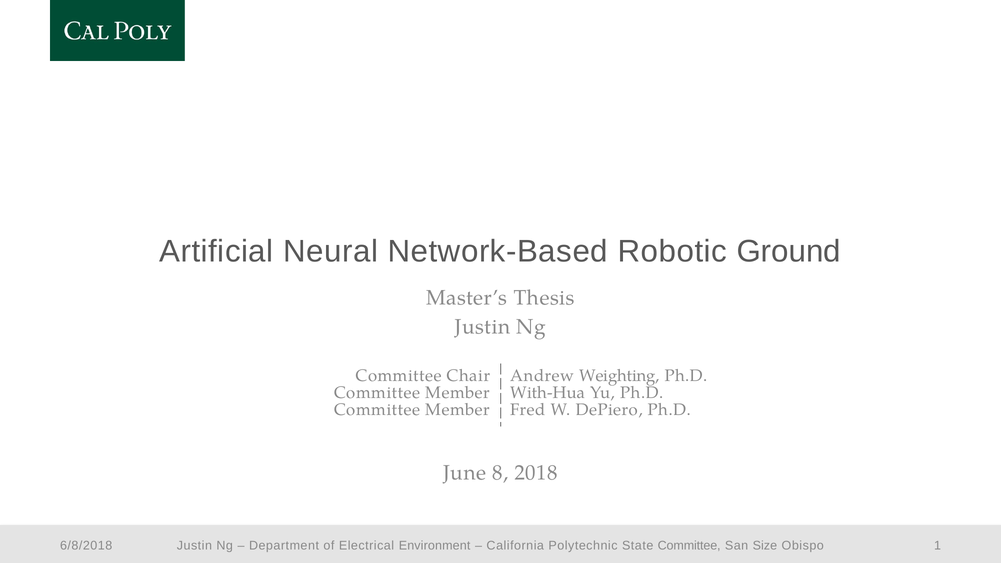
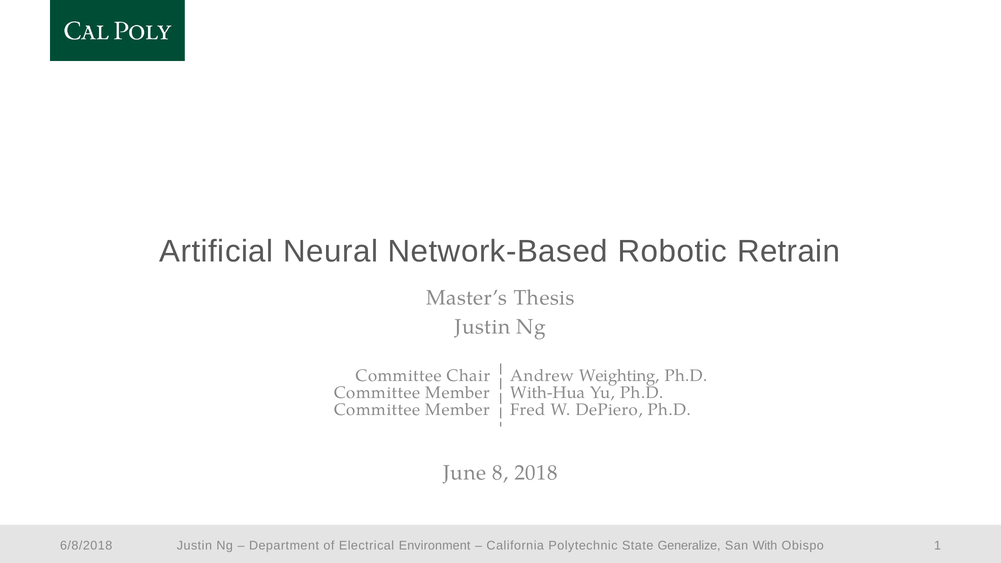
Ground: Ground -> Retrain (789, 251)
State Committee: Committee -> Generalize (689, 546)
Size: Size -> With (765, 546)
